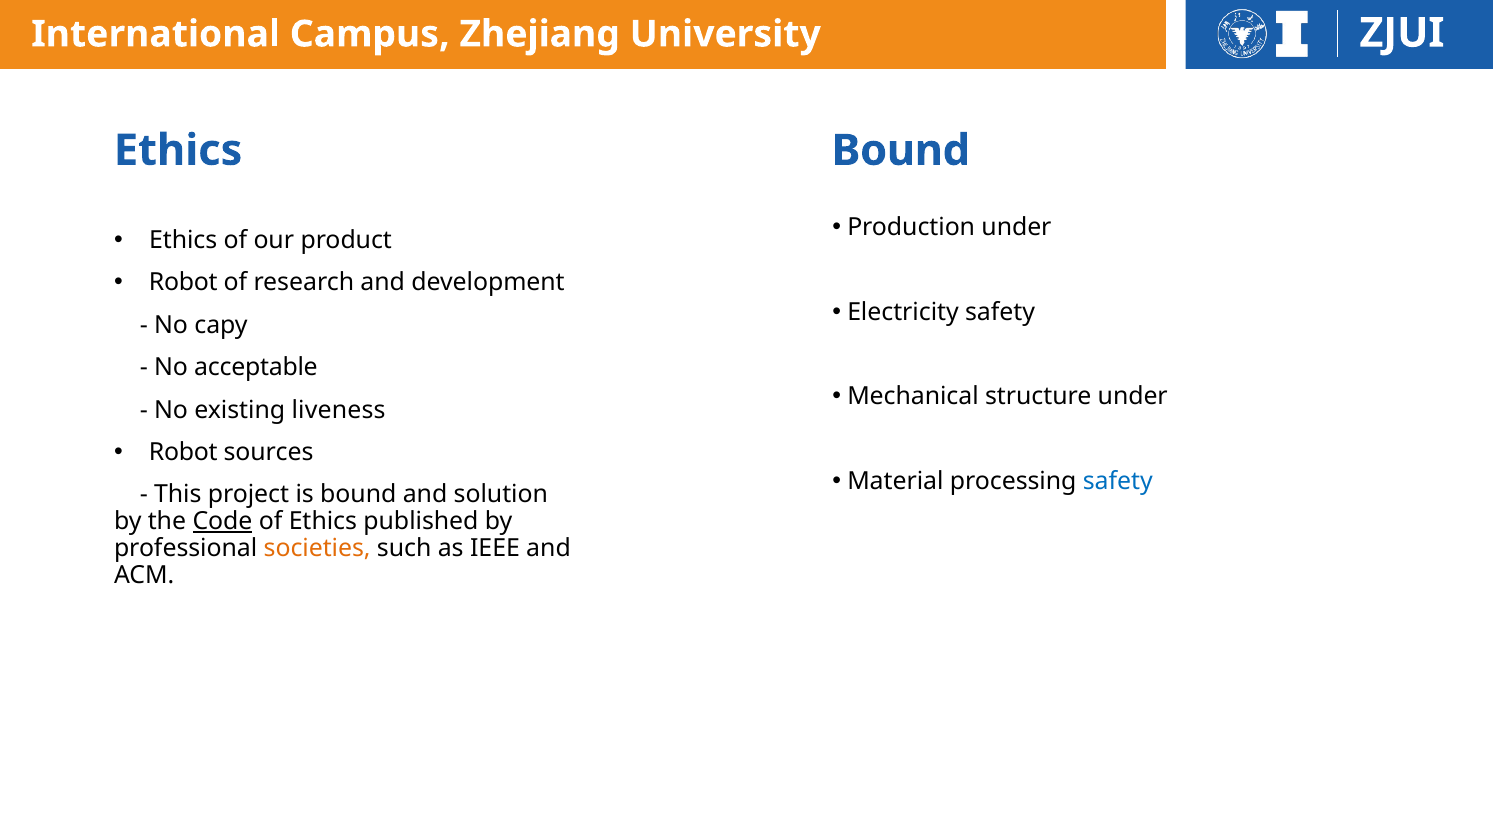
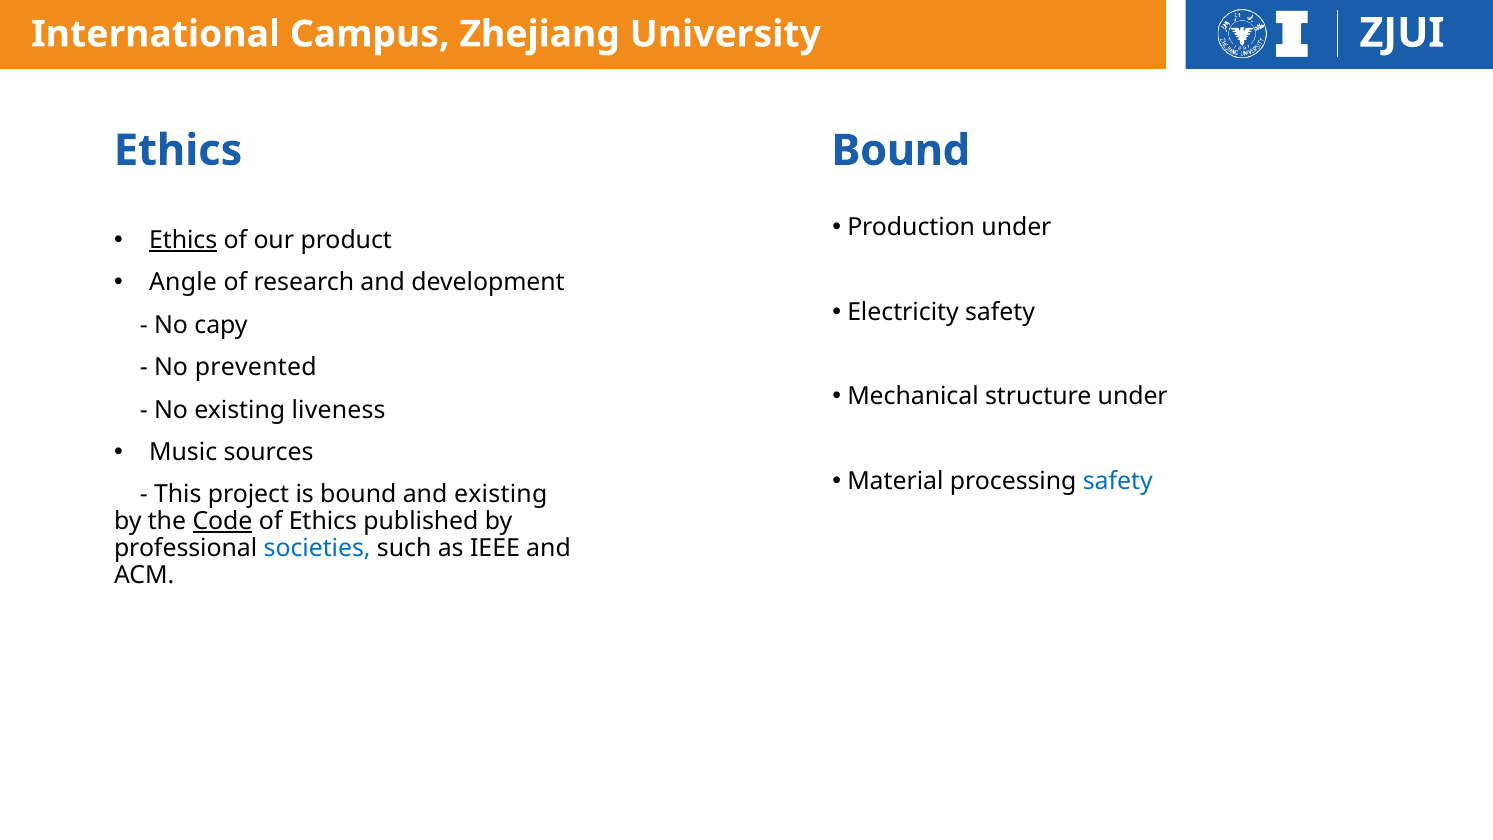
Ethics underline: none -> present (183, 240)
Robot: Robot -> Angle (183, 283)
acceptable: acceptable -> prevented (256, 367)
Robot: Robot -> Music (183, 452)
and solution: solution -> existing (501, 494)
societies colour: orange -> blue (317, 548)
